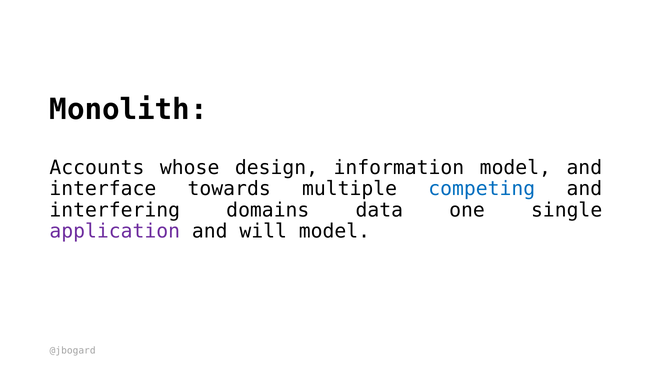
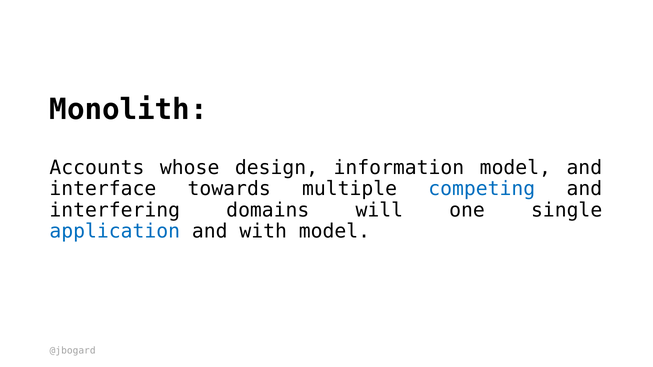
data: data -> will (379, 210)
application colour: purple -> blue (115, 232)
will: will -> with (263, 232)
